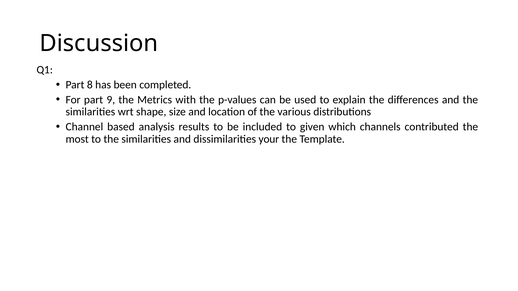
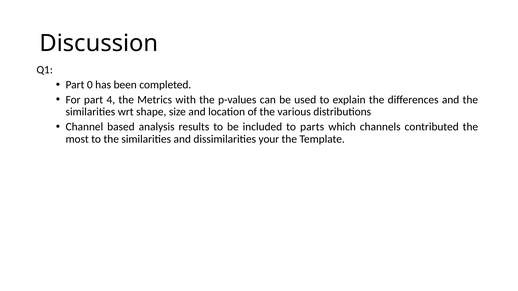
8: 8 -> 0 (90, 85)
9: 9 -> 4 (111, 100)
given: given -> parts (312, 127)
